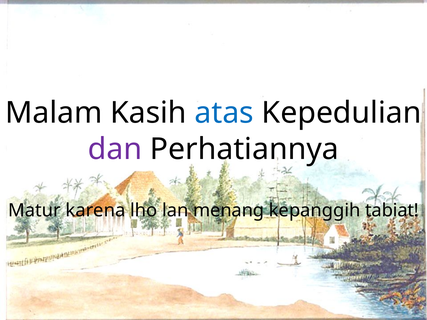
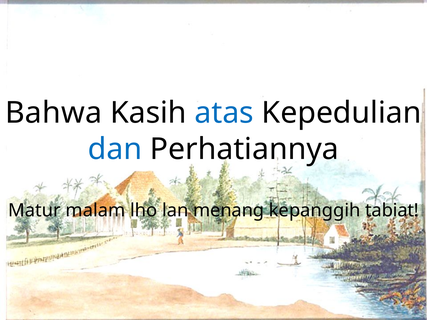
Malam: Malam -> Bahwa (54, 113)
dan colour: purple -> blue (115, 149)
karena: karena -> malam (95, 211)
